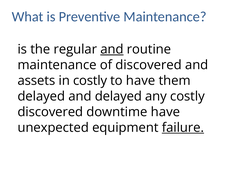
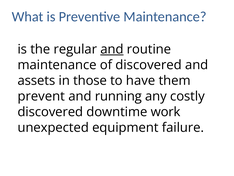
in costly: costly -> those (90, 80)
delayed: delayed -> prevent (41, 96)
and delayed: delayed -> running (118, 96)
downtime have: have -> work (166, 112)
failure underline: present -> none (183, 127)
